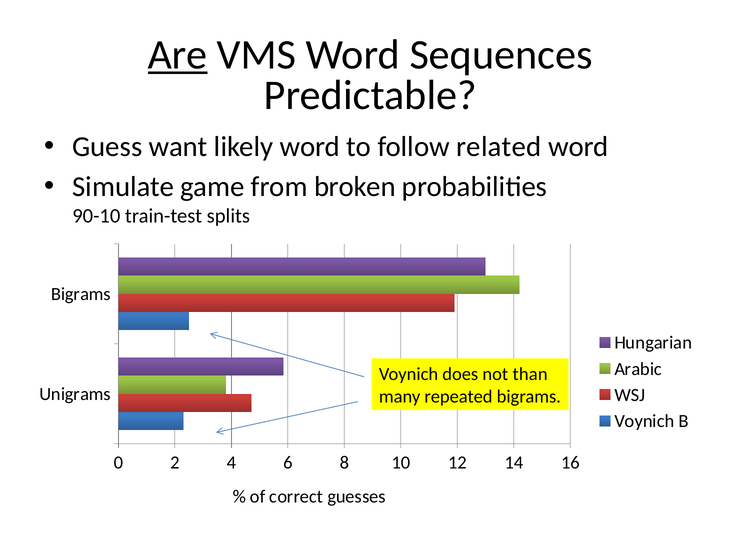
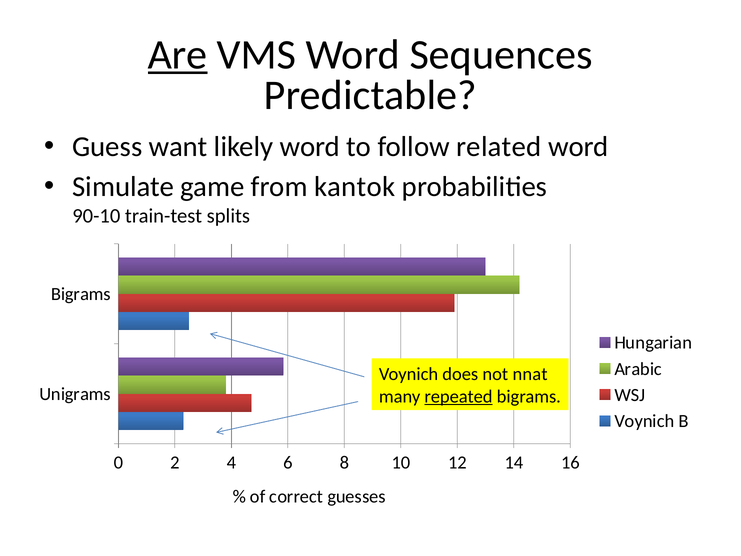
broken: broken -> kantok (355, 187)
than: than -> nnat (530, 374)
repeated underline: none -> present (459, 396)
